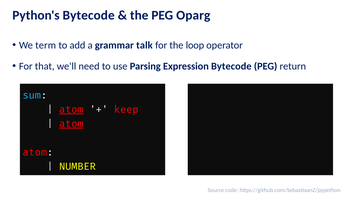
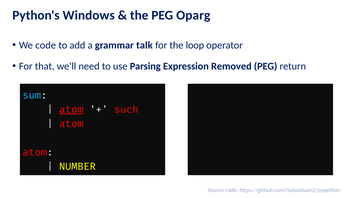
Python's Bytecode: Bytecode -> Windows (89, 15)
We term: term -> code (46, 45)
Expression Bytecode: Bytecode -> Removed (231, 66)
keep: keep -> such (126, 110)
atom underline: present -> none (71, 124)
